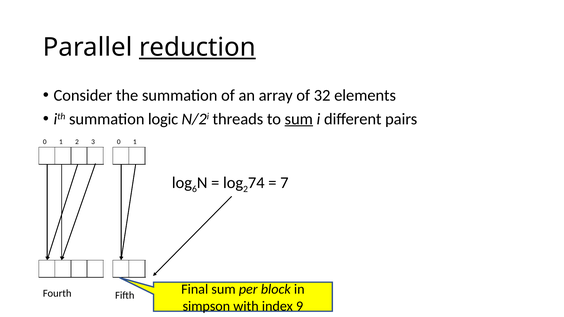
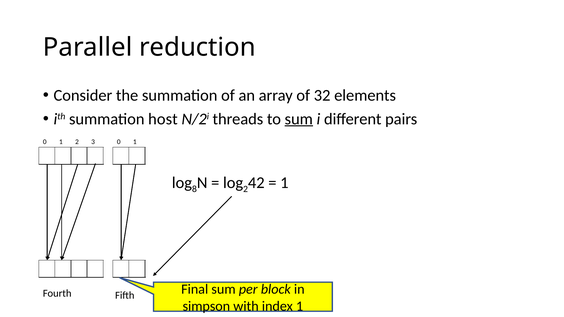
reduction underline: present -> none (197, 47)
logic: logic -> host (163, 119)
6: 6 -> 8 (194, 189)
74: 74 -> 42 (256, 183)
7: 7 -> 1 (284, 183)
index 9: 9 -> 1 (300, 306)
